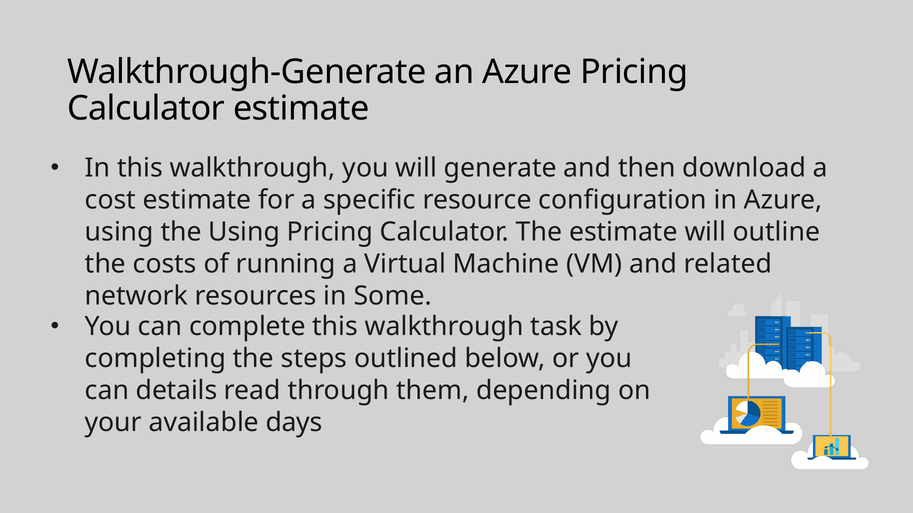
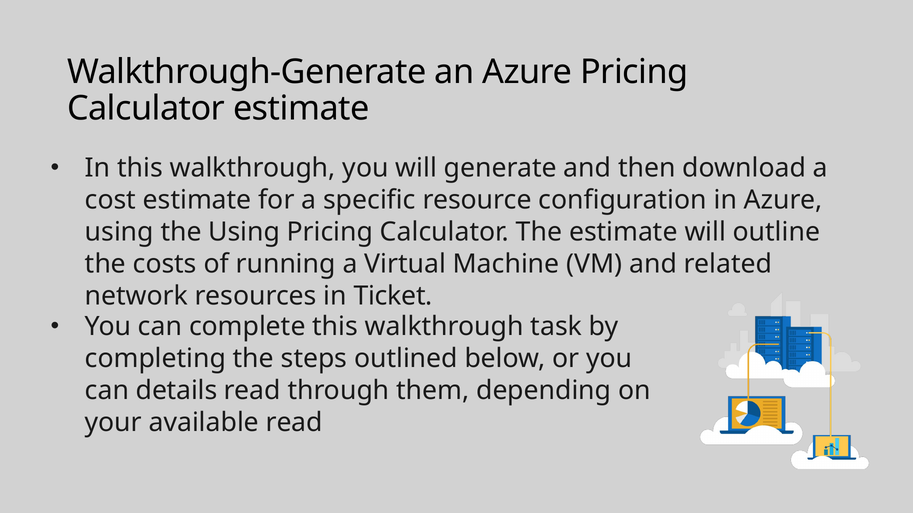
Some: Some -> Ticket (393, 296)
available days: days -> read (294, 423)
